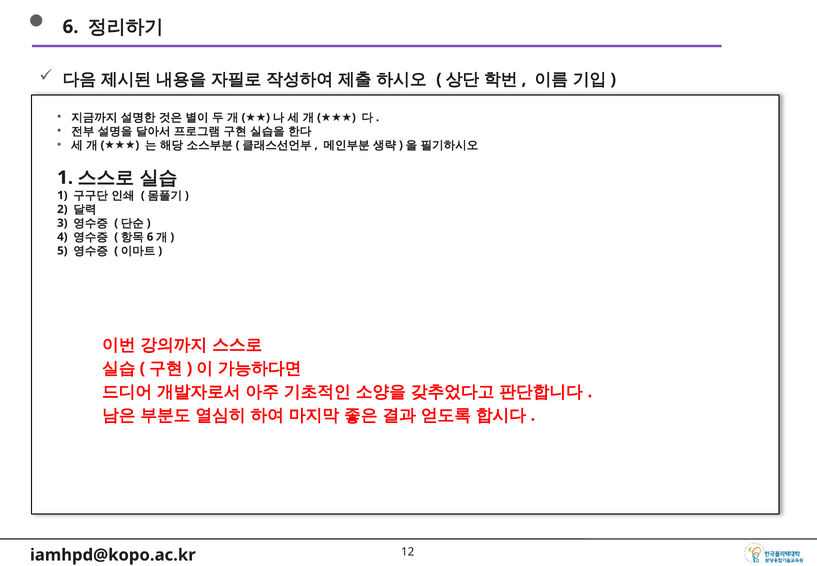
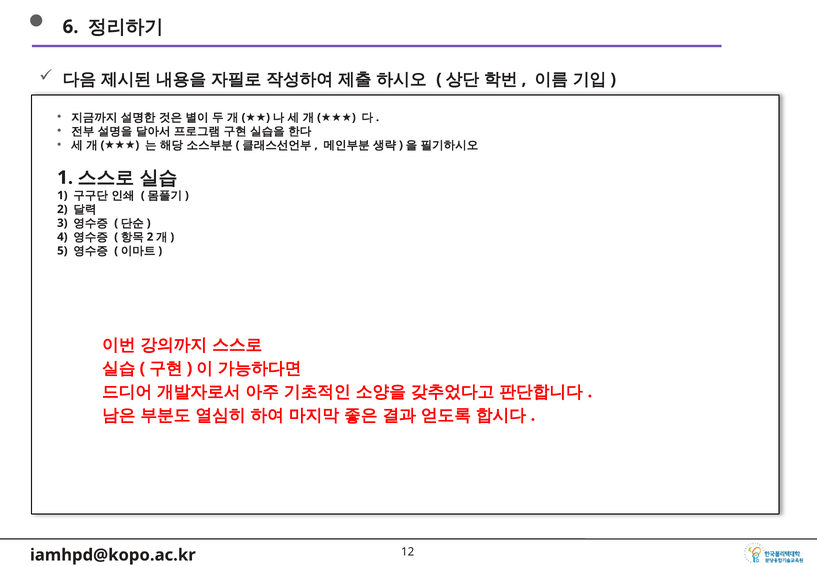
6: 6 -> 2 (150, 237)
